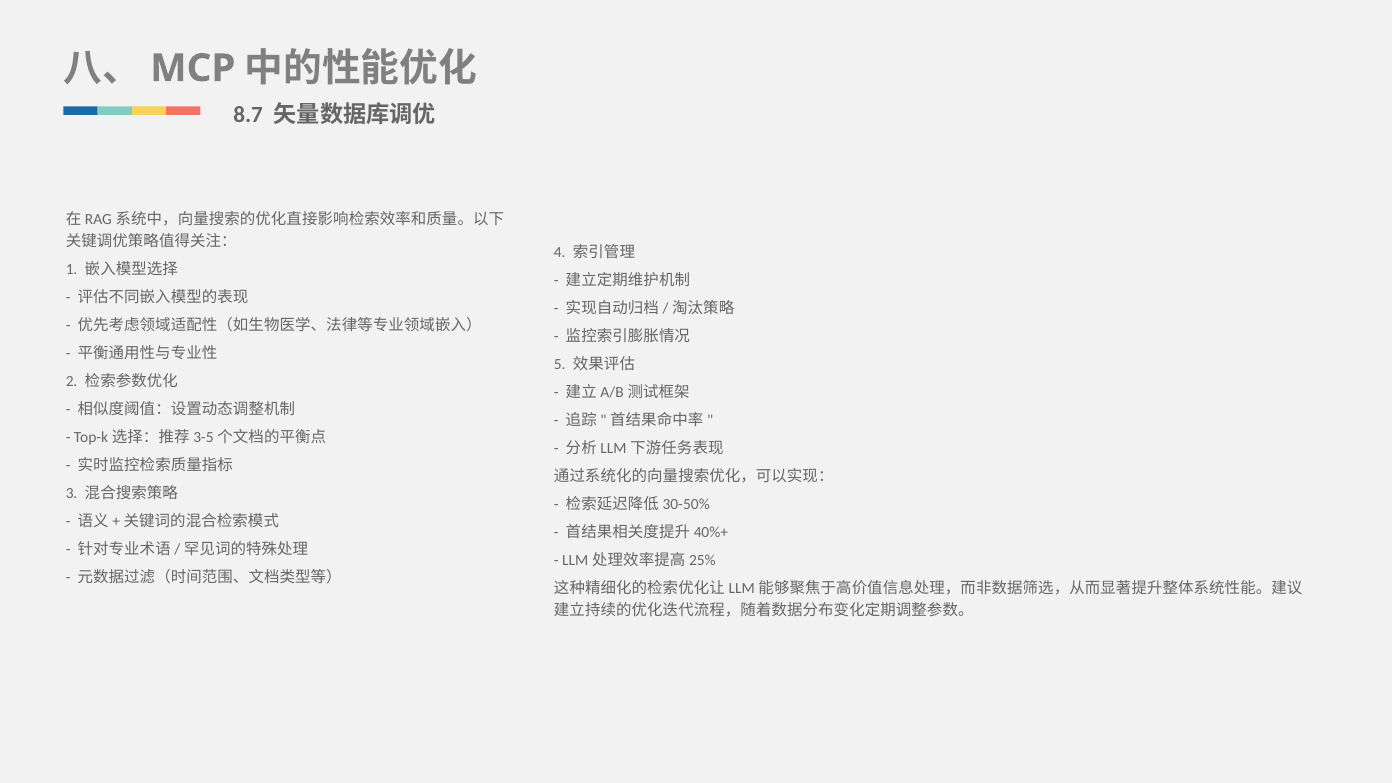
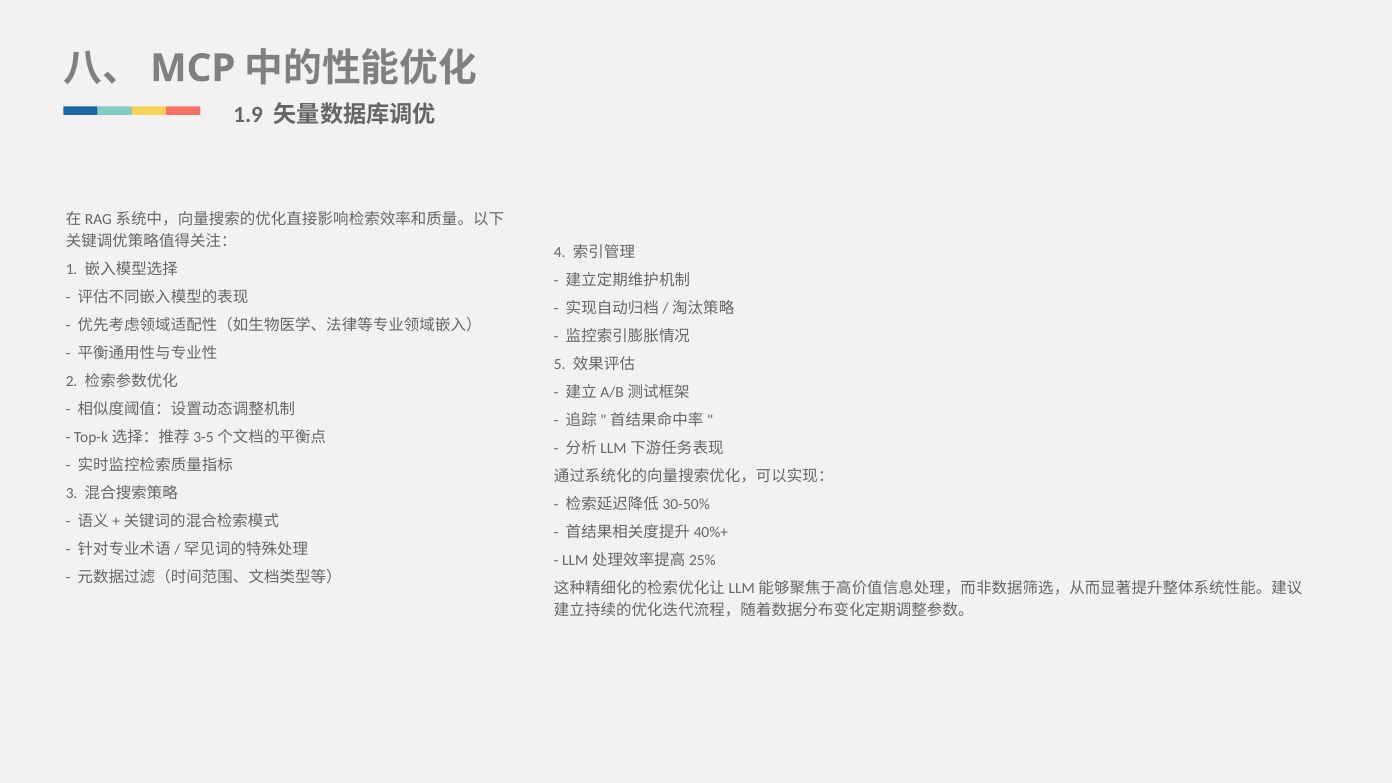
8.7: 8.7 -> 1.9 (248, 115)
